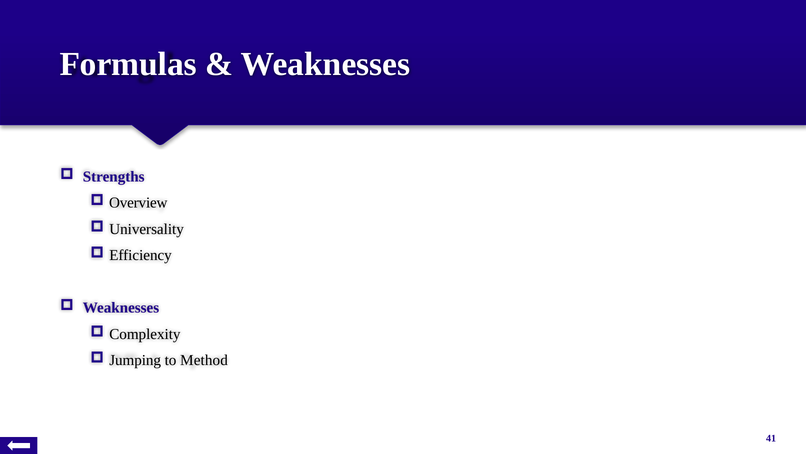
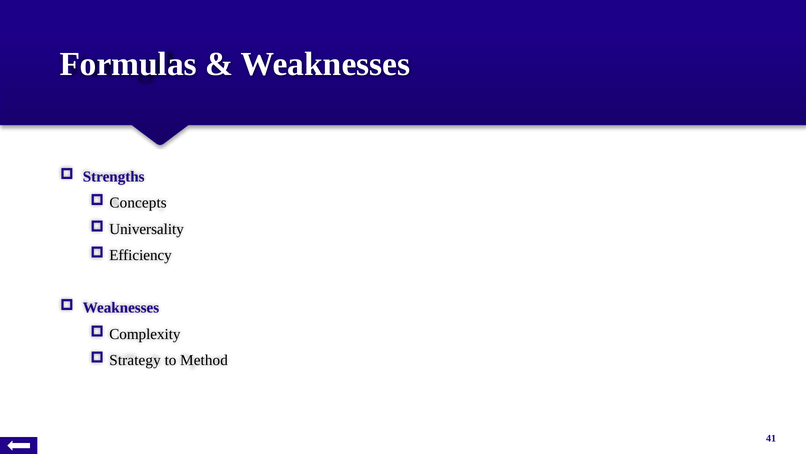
Overview: Overview -> Concepts (138, 203)
Jumping: Jumping -> Strategy (135, 360)
